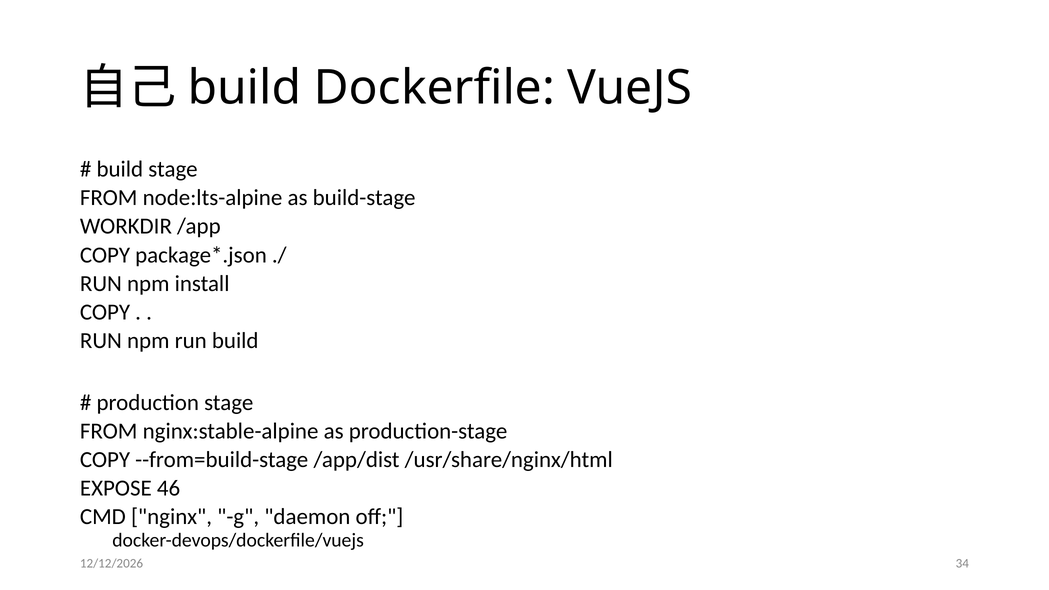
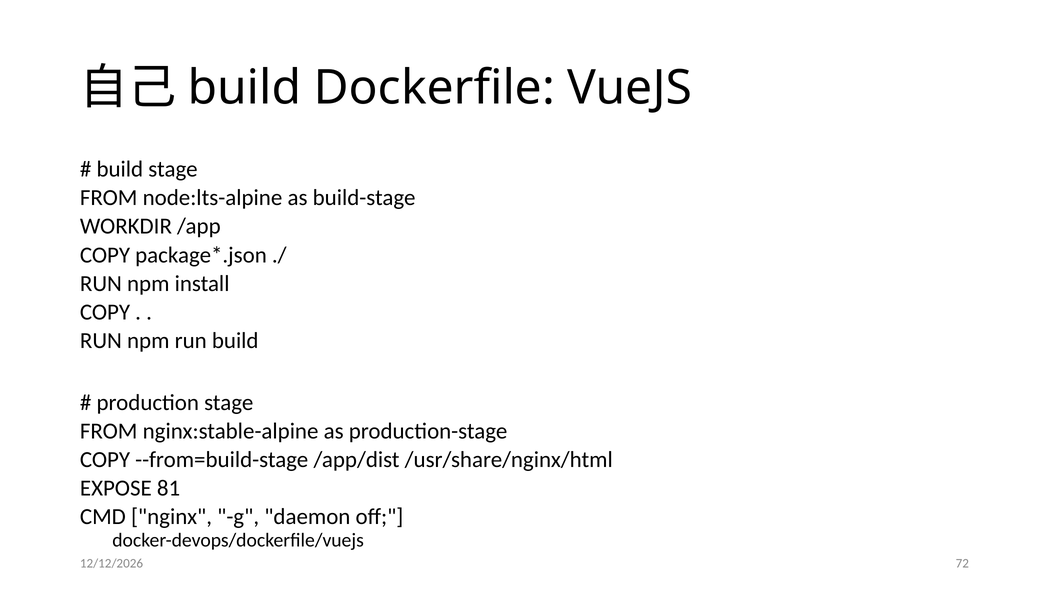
46: 46 -> 81 (169, 488)
34: 34 -> 72 (962, 563)
